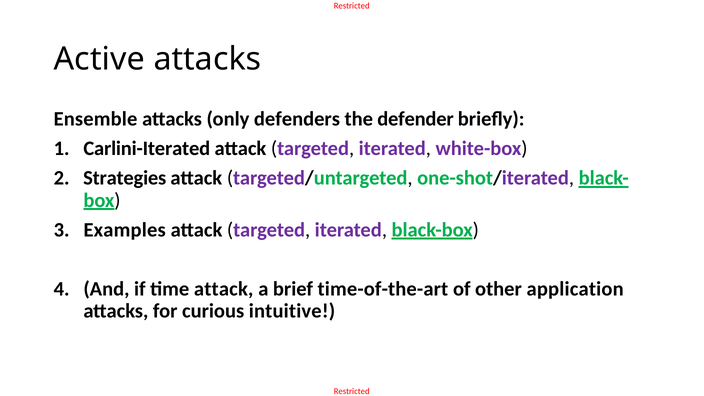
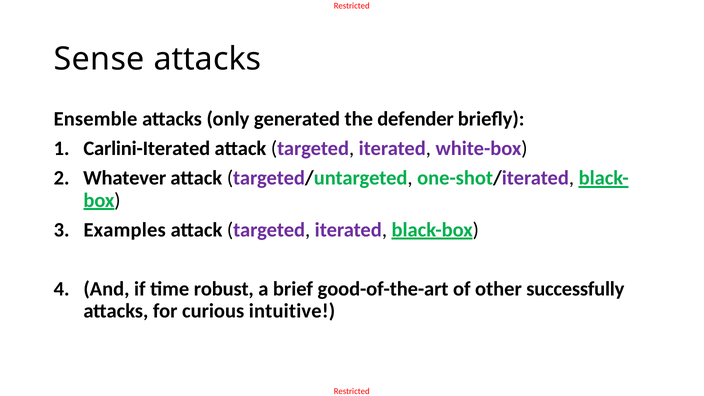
Active: Active -> Sense (99, 59)
defenders: defenders -> generated (297, 119)
Strategies: Strategies -> Whatever (125, 178)
time attack: attack -> robust (224, 289)
time-of-the-art: time-of-the-art -> good-of-the-art (383, 289)
application: application -> successfully (575, 289)
